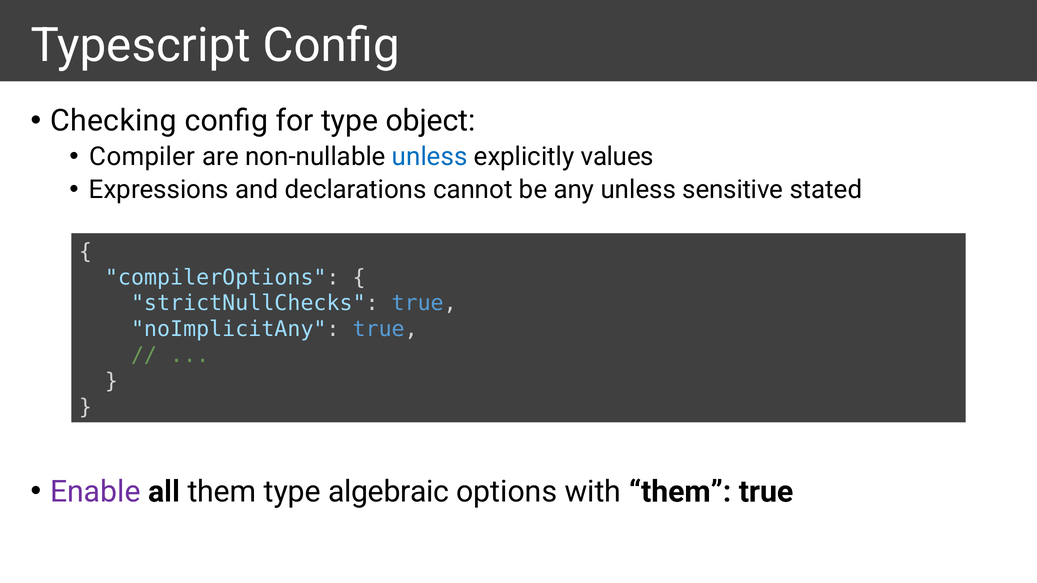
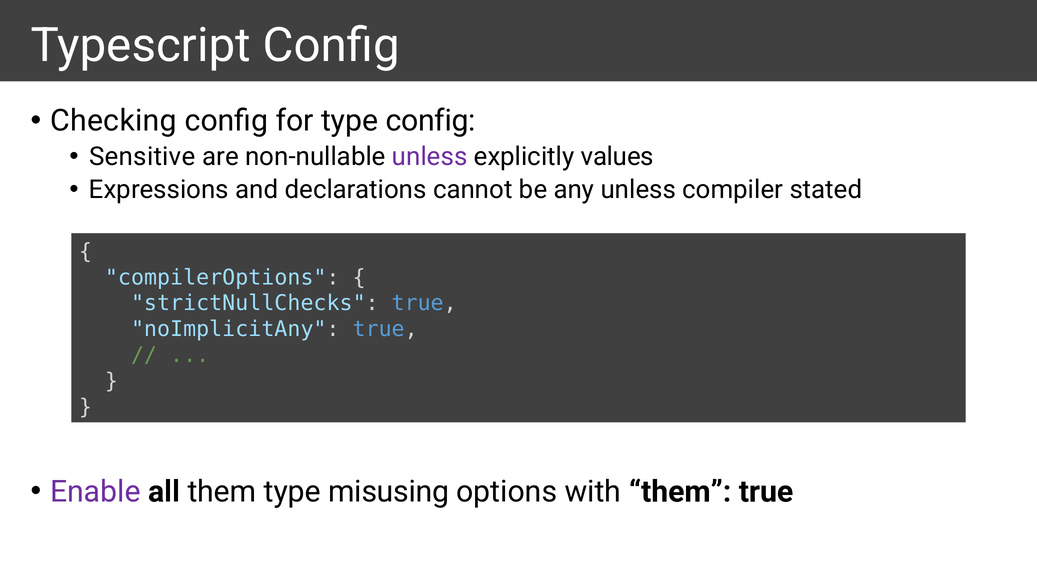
type object: object -> config (431, 121)
Compiler: Compiler -> Sensitive (142, 157)
unless colour: blue -> purple (430, 157)
sensitive: sensitive -> compiler (733, 190)
algebraic: algebraic -> misusing (389, 492)
